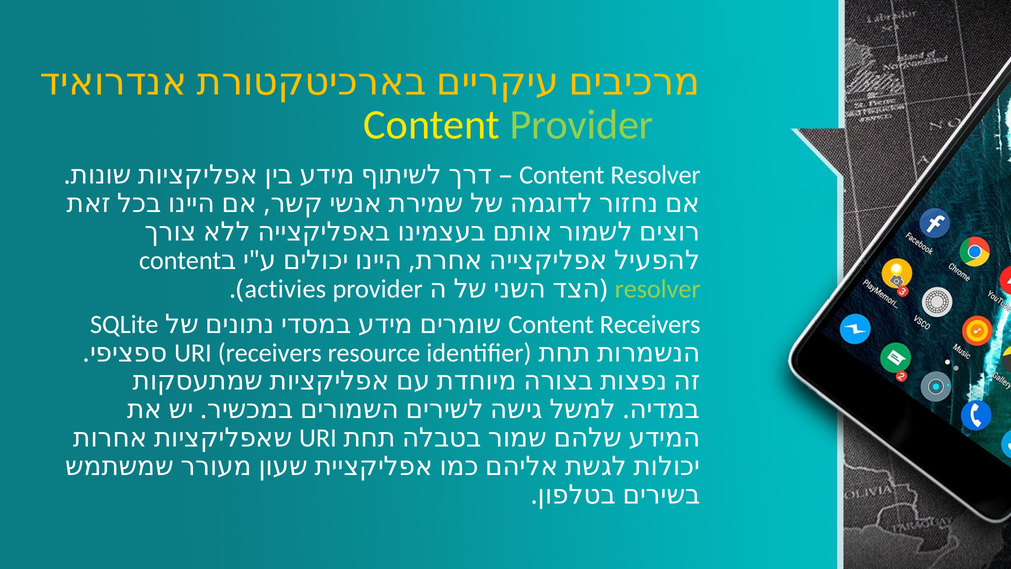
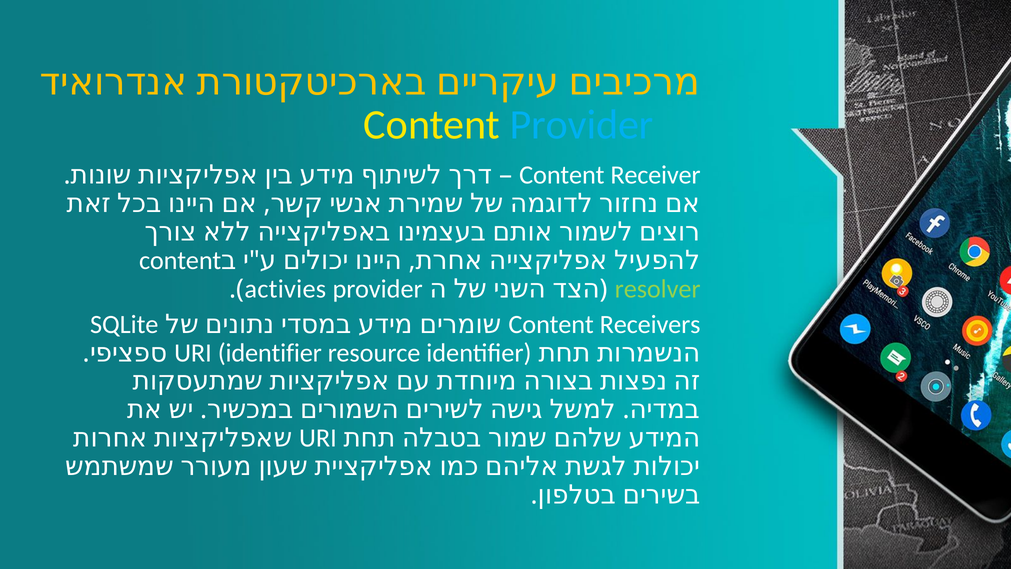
Provider colour: light green -> light blue (582, 125)
Resolver: Resolver -> Receiver (655, 175)
URI receivers: receivers -> identifier (270, 353)
